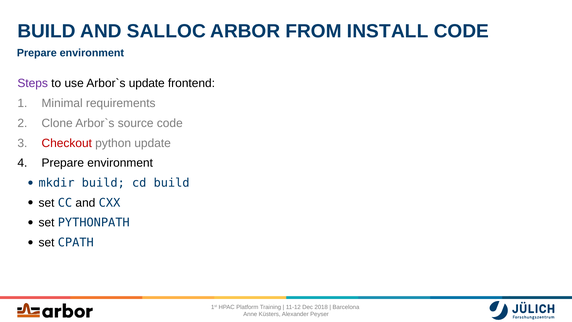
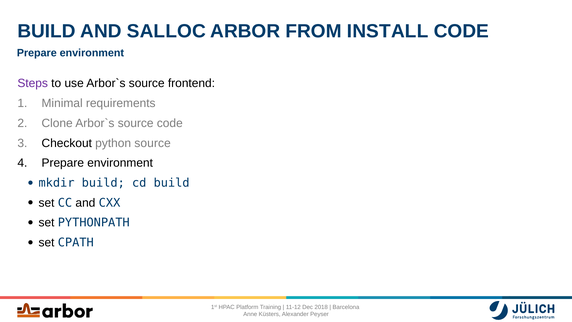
update: update -> source (147, 83)
Checkout colour: red -> black (67, 143)
python update: update -> source (153, 143)
